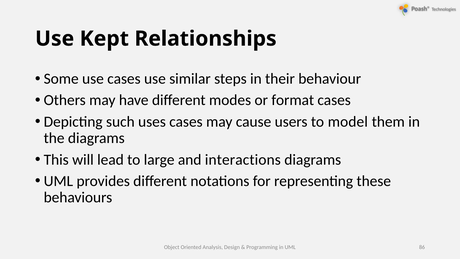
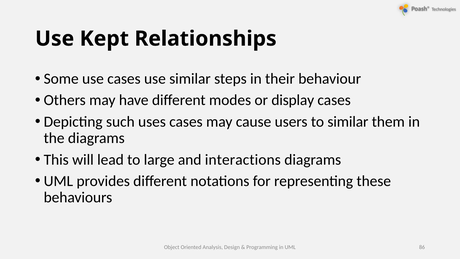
format: format -> display (293, 100)
to model: model -> similar (348, 122)
